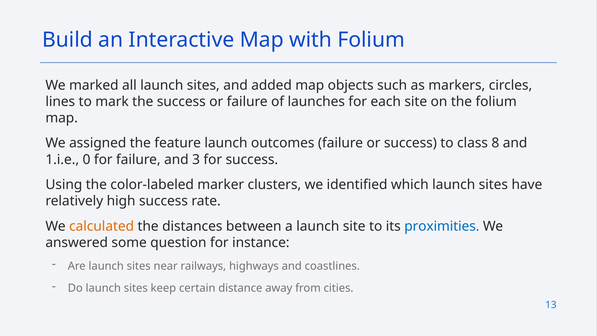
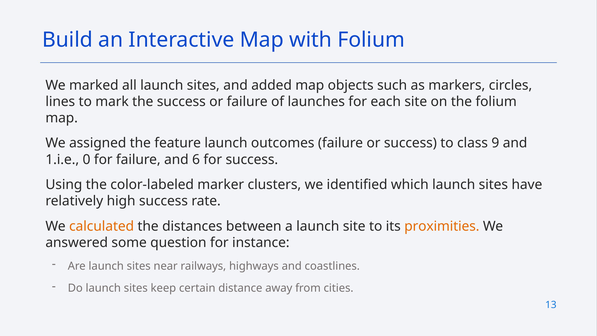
8: 8 -> 9 (495, 143)
3: 3 -> 6 (196, 159)
proximities colour: blue -> orange (442, 226)
